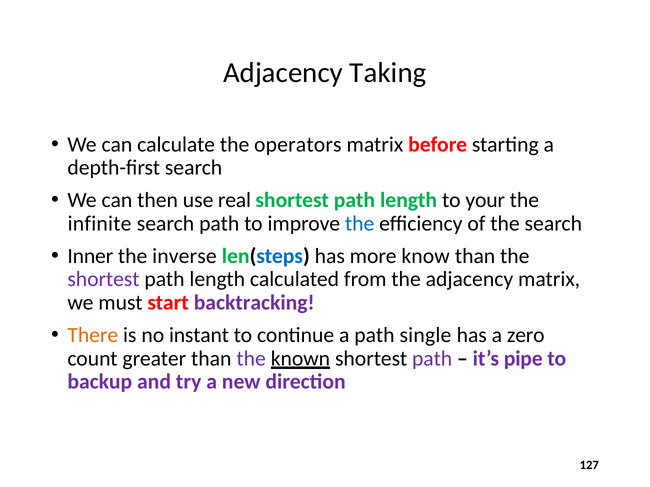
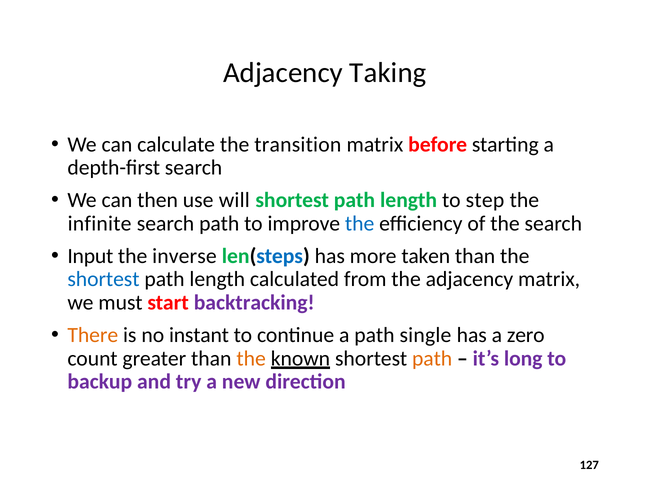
operators: operators -> transition (298, 145)
real: real -> will (234, 200)
your: your -> step (485, 200)
Inner: Inner -> Input (90, 256)
know: know -> taken (426, 256)
shortest colour: purple -> blue (103, 280)
the colour: purple -> orange (251, 359)
path colour: purple -> orange (432, 359)
pipe: pipe -> long (523, 359)
